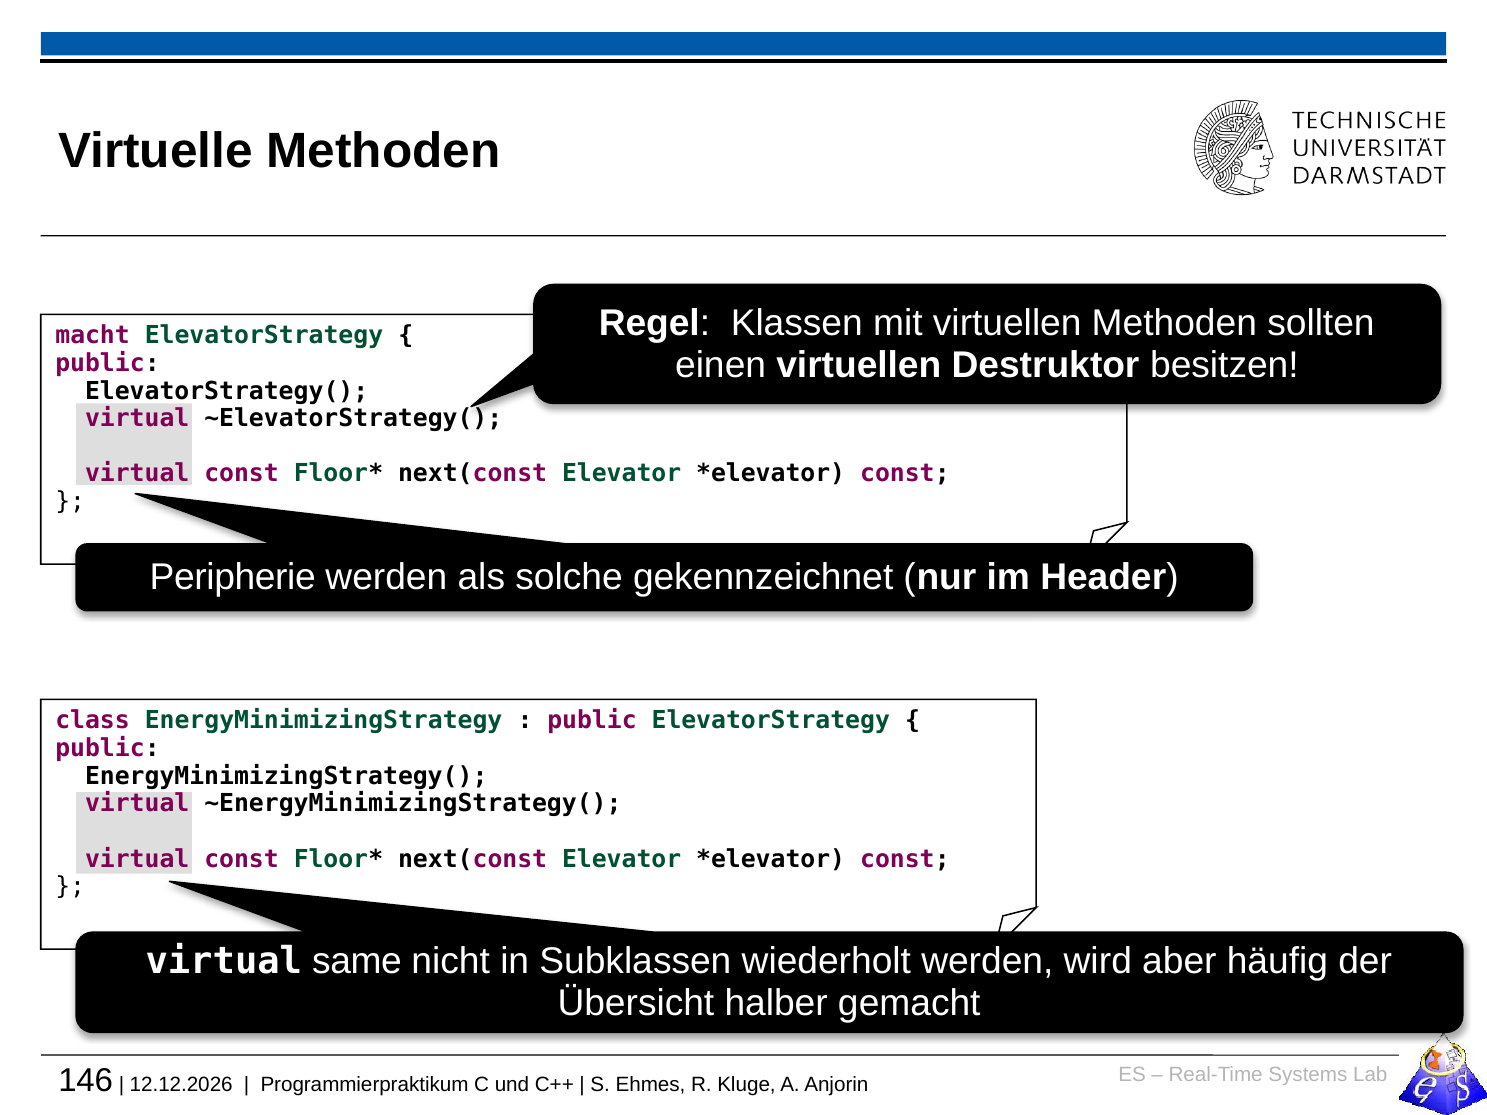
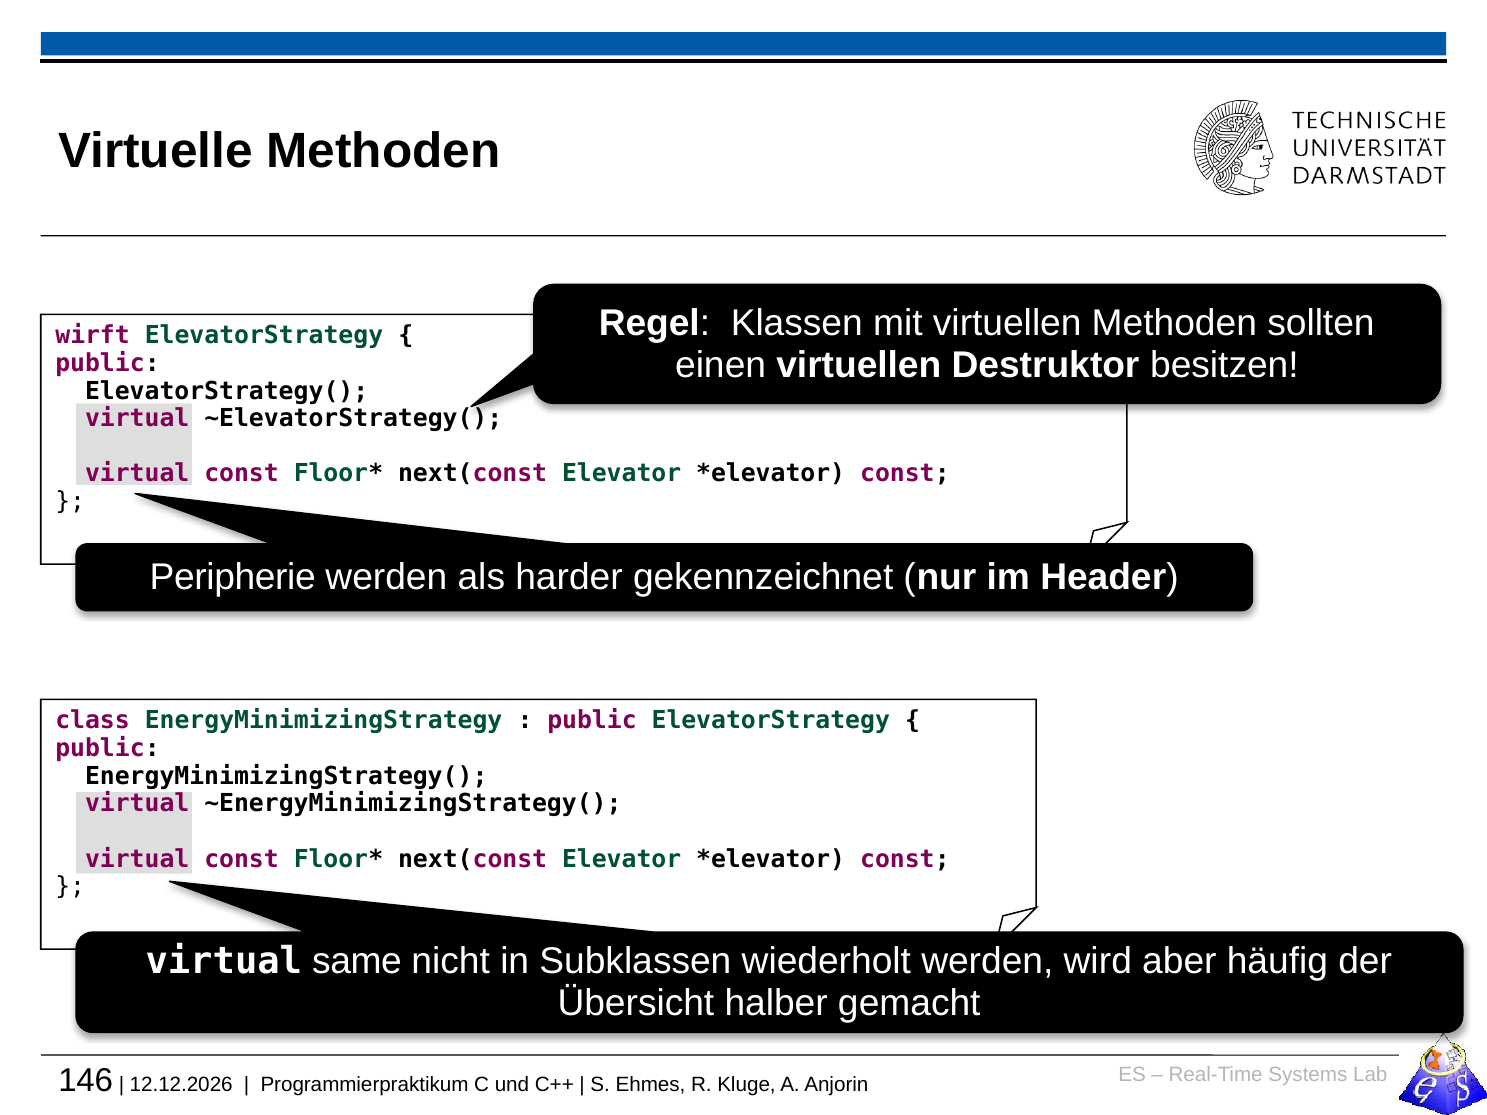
macht: macht -> wirft (93, 336)
solche: solche -> harder (569, 578)
